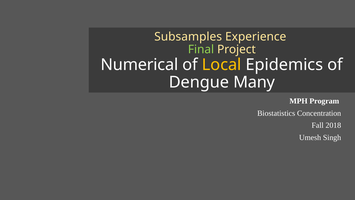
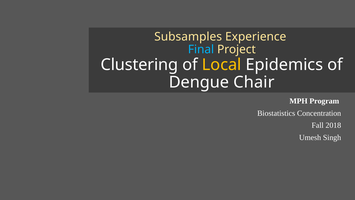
Final colour: light green -> light blue (201, 49)
Numerical: Numerical -> Clustering (139, 65)
Many: Many -> Chair (254, 82)
